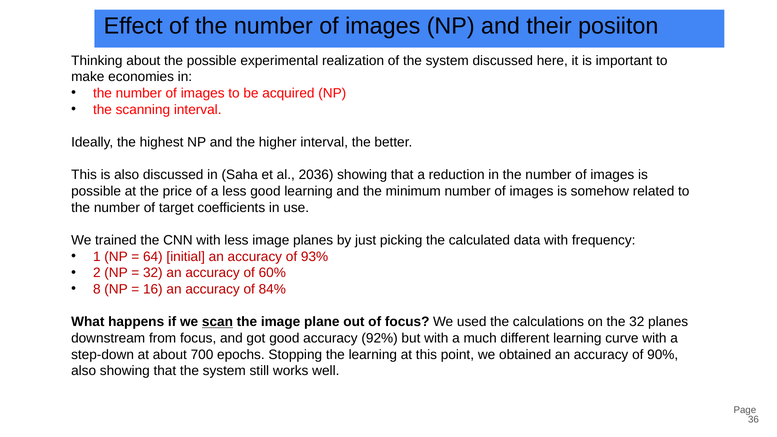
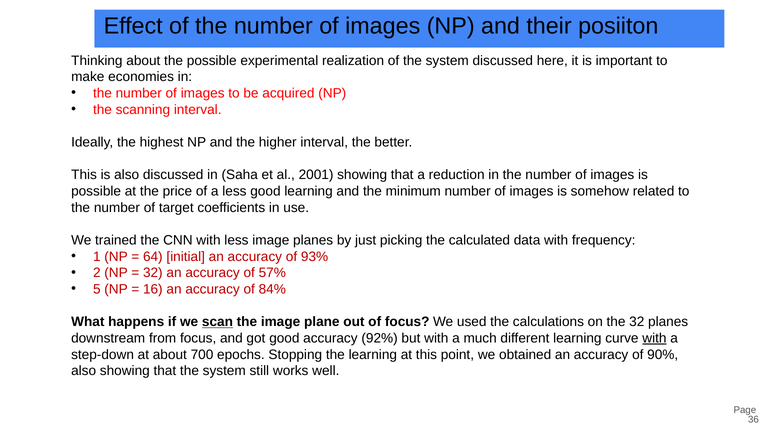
2036: 2036 -> 2001 (316, 175)
60%: 60% -> 57% (272, 273)
8: 8 -> 5 (97, 289)
with underline: none -> present (654, 338)
